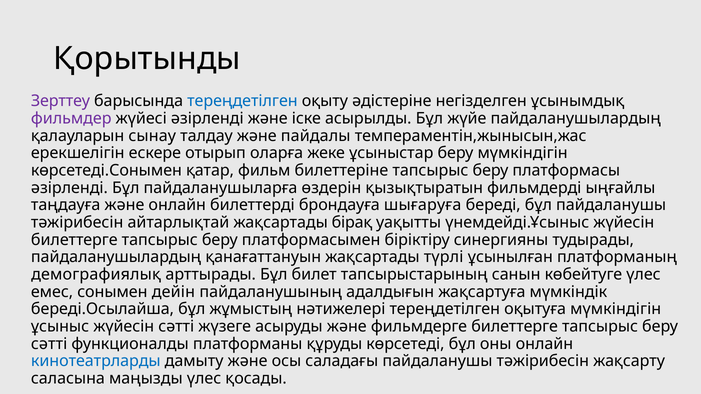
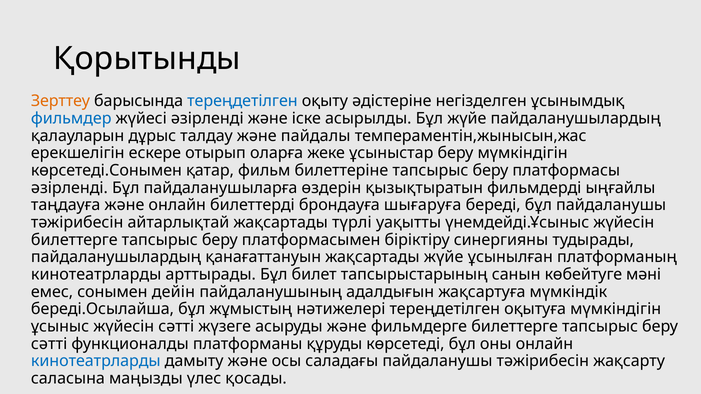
Зерттеу colour: purple -> orange (61, 101)
фильмдер colour: purple -> blue (71, 119)
сынау: сынау -> дұрыс (152, 136)
бірақ: бірақ -> түрлі (352, 223)
жақсартады түрлі: түрлі -> жүйе (444, 257)
демографиялық: демографиялық -> кинотеатрларды (96, 275)
көбейтуге үлес: үлес -> мәні (644, 275)
